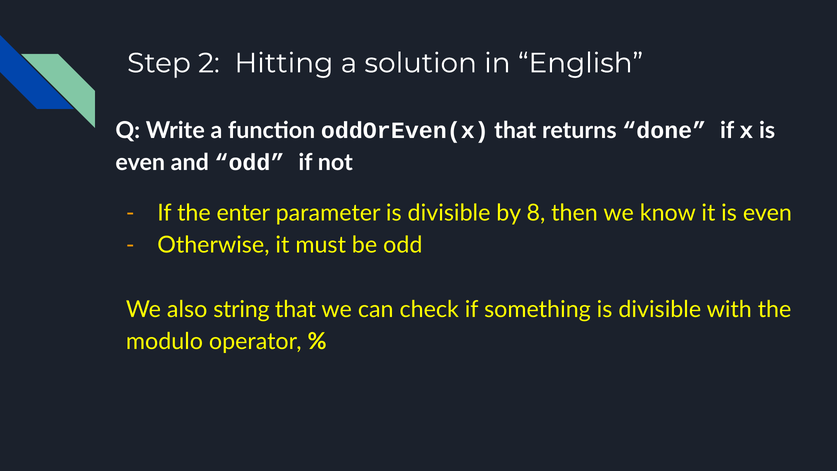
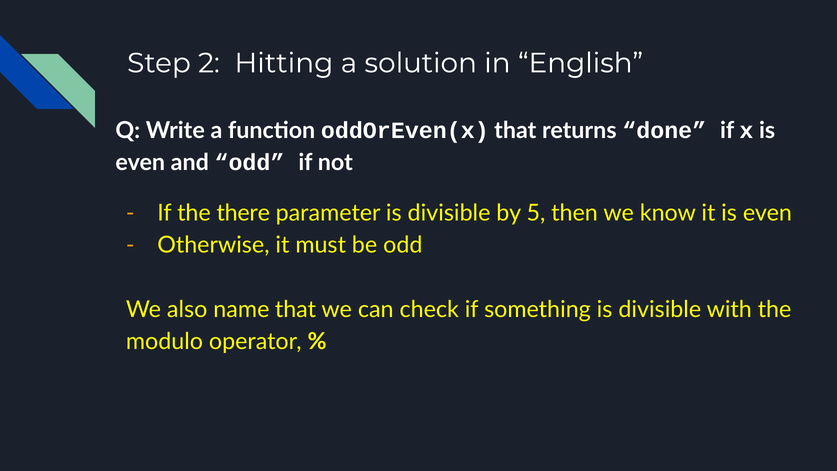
enter: enter -> there (243, 213)
8: 8 -> 5 (536, 213)
string: string -> name (241, 309)
